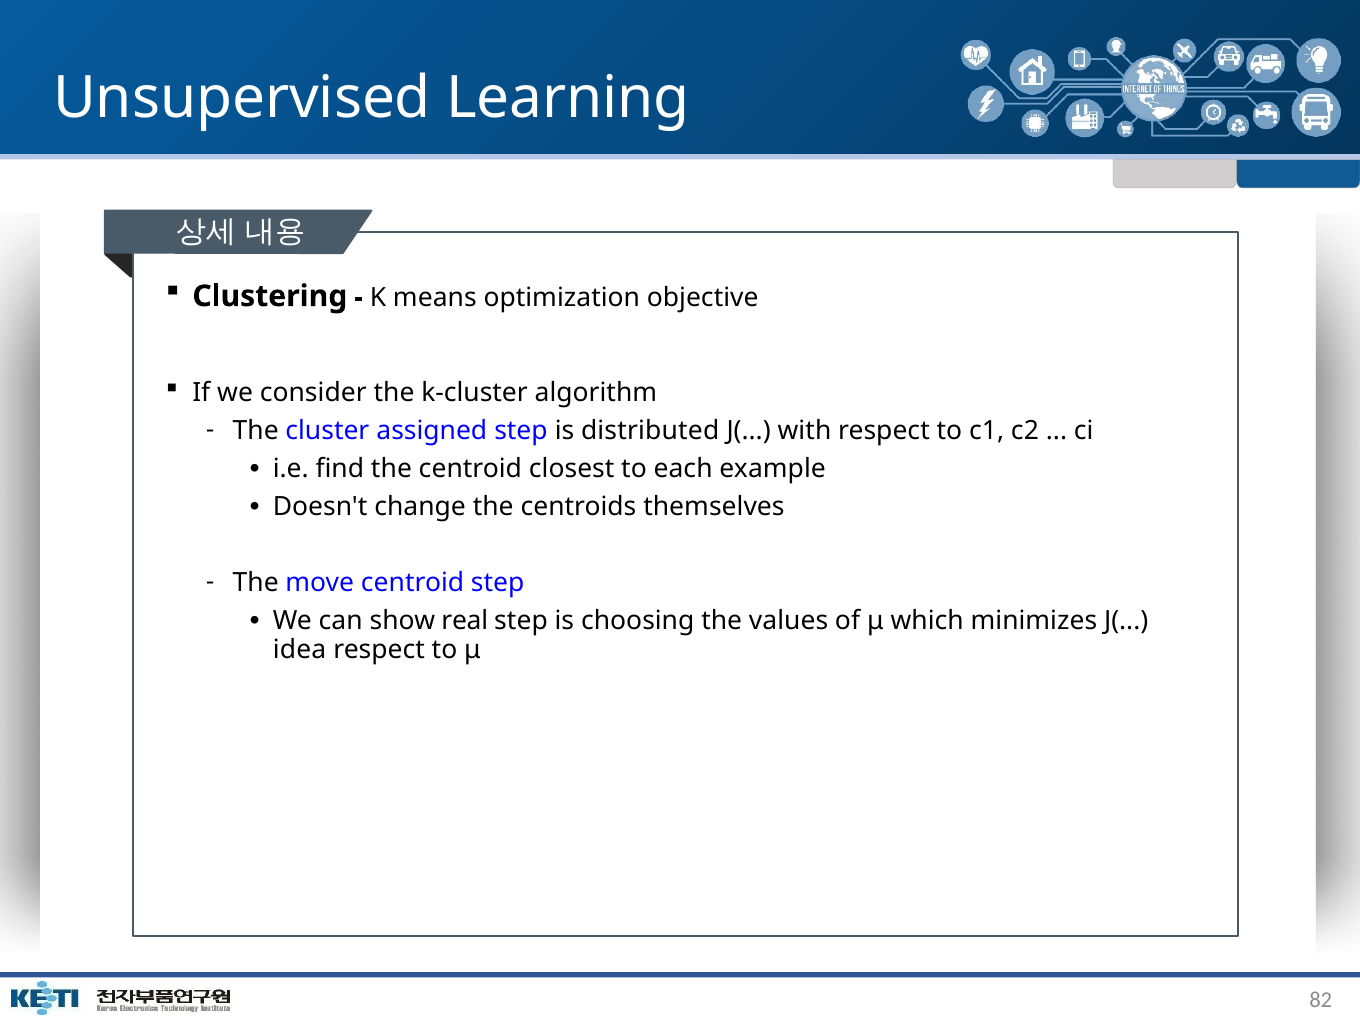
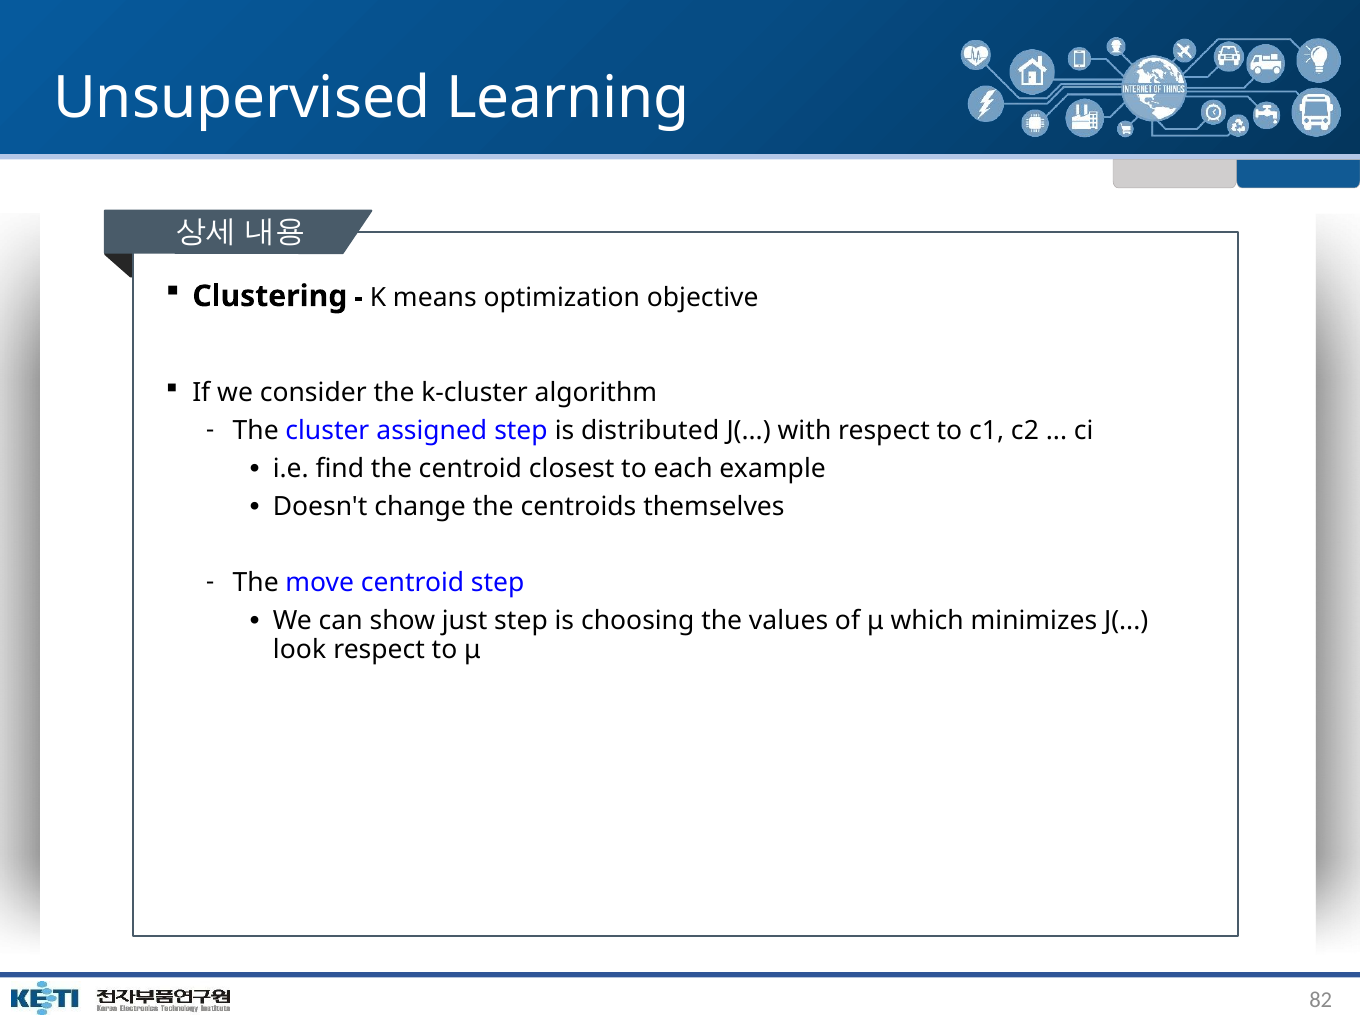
real: real -> just (465, 621)
idea: idea -> look (300, 650)
